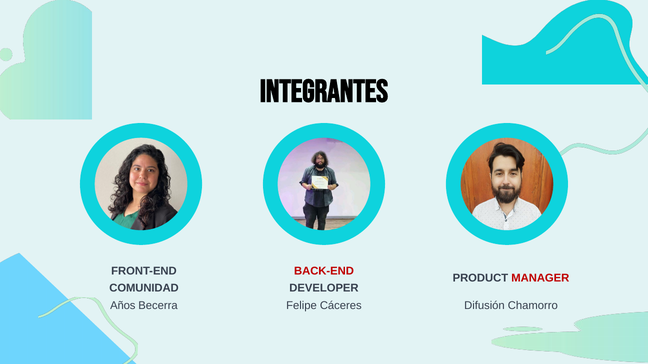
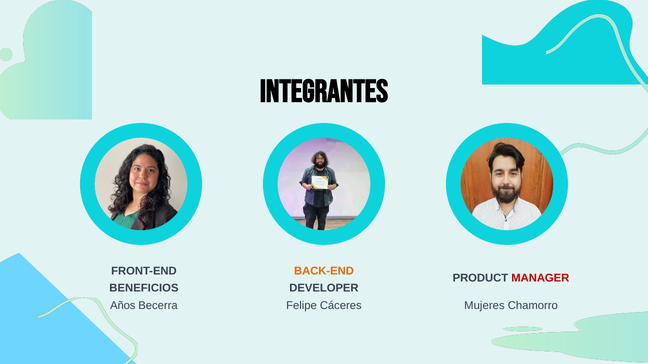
BACK-END colour: red -> orange (324, 271)
COMUNIDAD: COMUNIDAD -> BENEFICIOS (144, 288)
Difusión: Difusión -> Mujeres (484, 306)
